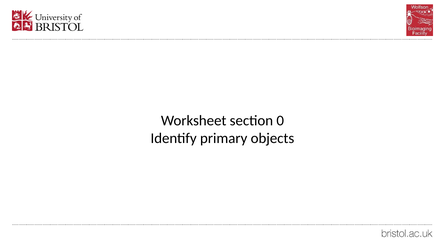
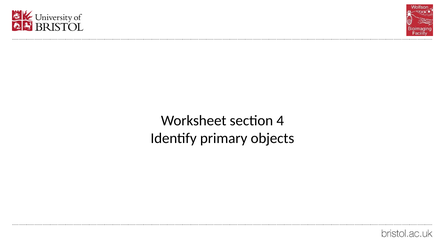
0: 0 -> 4 (280, 121)
